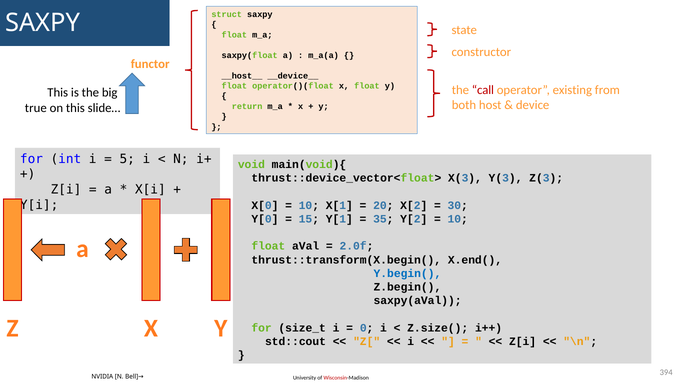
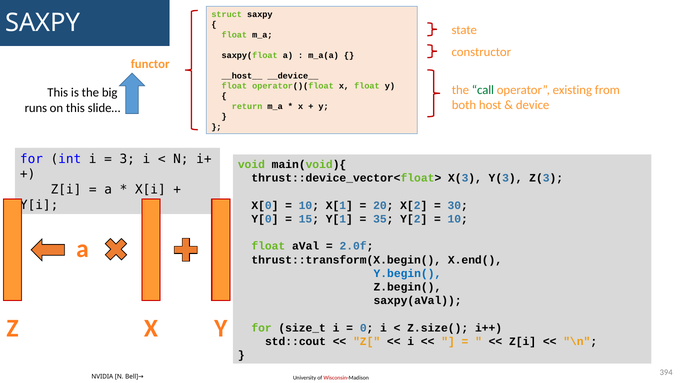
call colour: red -> green (483, 90)
true: true -> runs (36, 108)
5: 5 -> 3 (127, 159)
